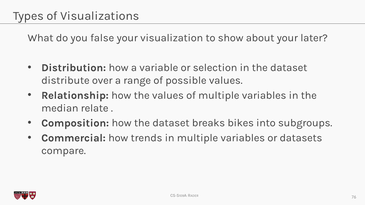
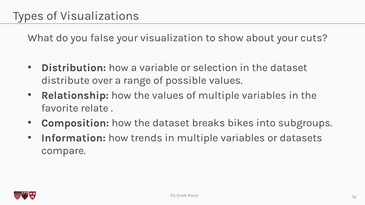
later: later -> cuts (314, 38)
median: median -> favorite (60, 108)
Commercial: Commercial -> Information (73, 138)
